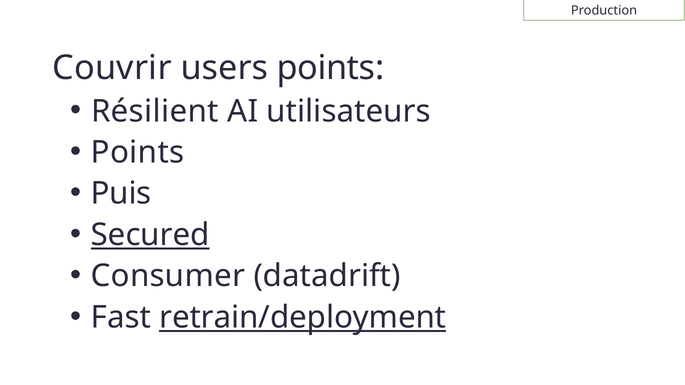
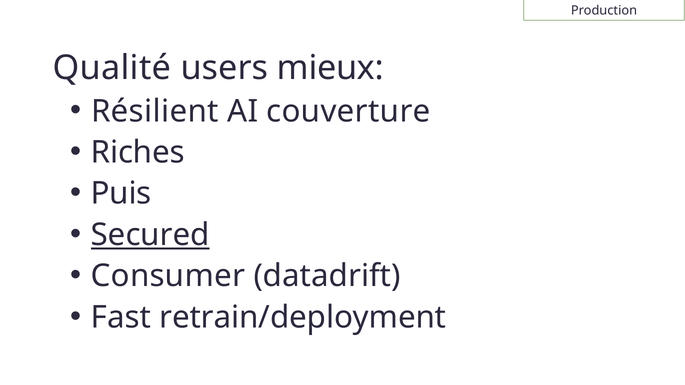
Couvrir: Couvrir -> Qualité (112, 68)
users points: points -> mieux (330, 68)
utilisateurs: utilisateurs -> couverture (348, 111)
Points: Points -> Riches (138, 153)
retrain/deployment underline: present -> none (303, 318)
